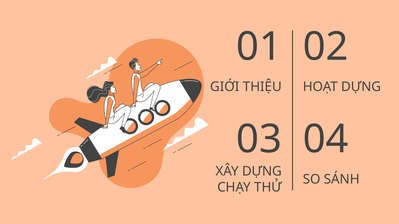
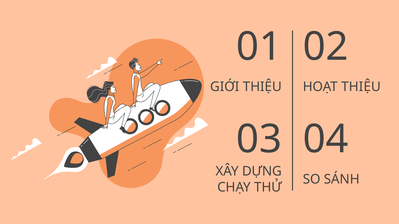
HOẠT DỰNG: DỰNG -> THIỆU (361, 87)
